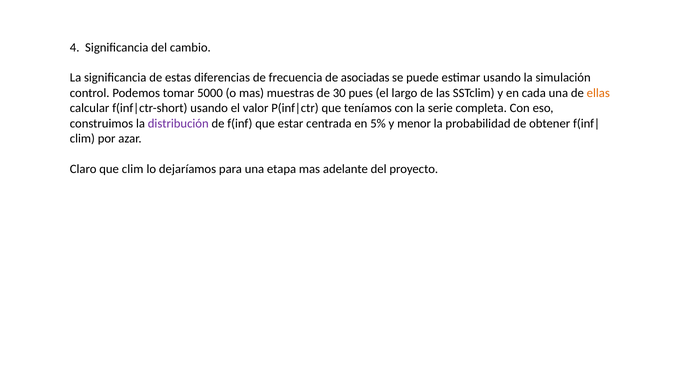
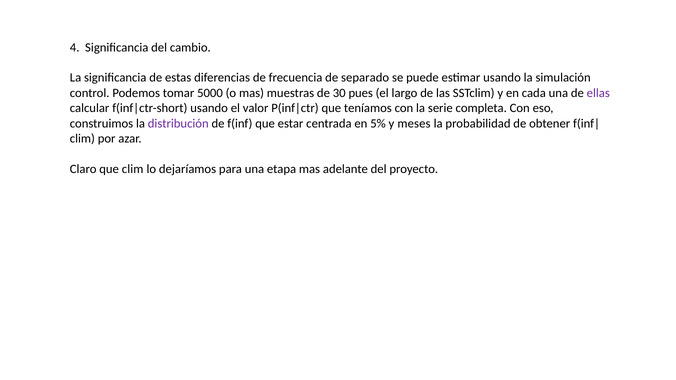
asociadas: asociadas -> separado (365, 78)
ellas colour: orange -> purple (598, 93)
menor: menor -> meses (414, 123)
